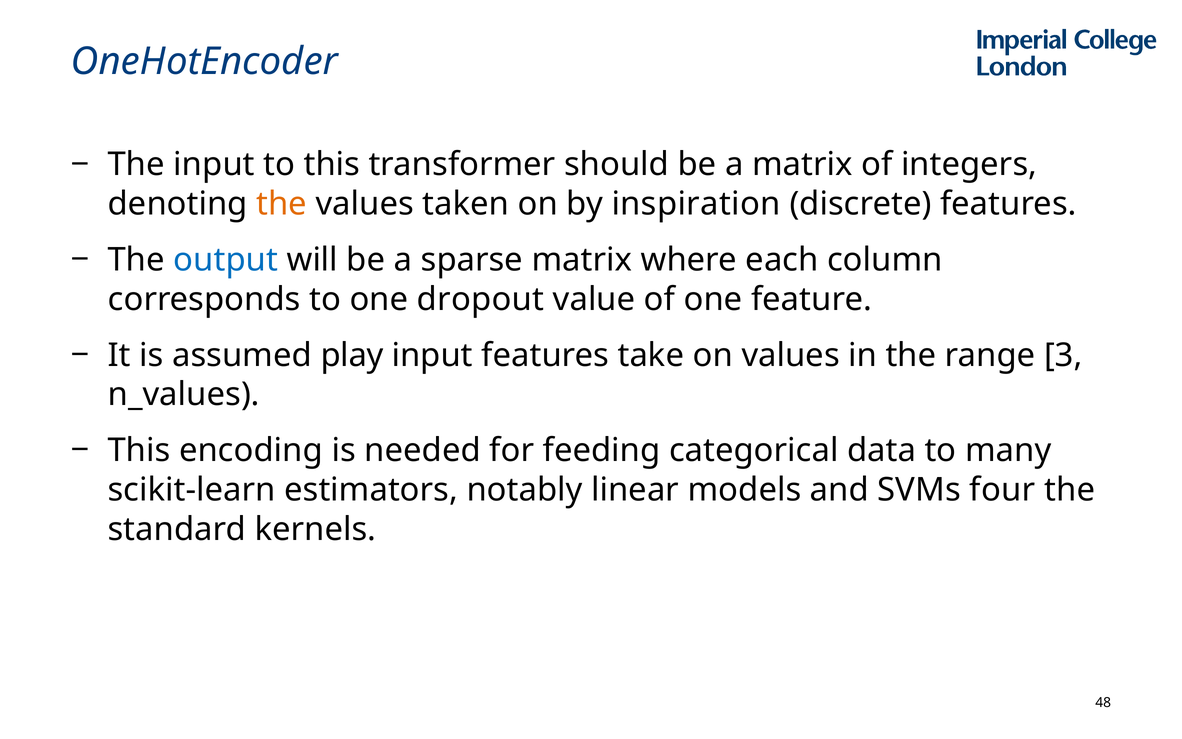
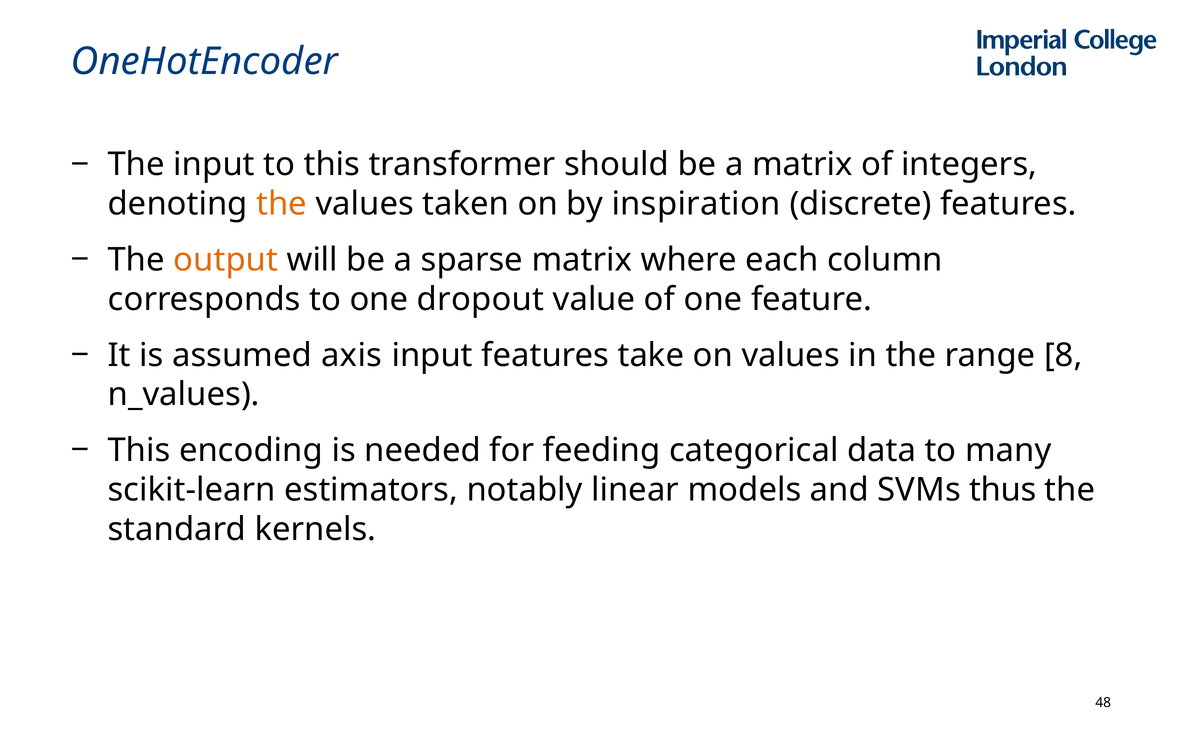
output colour: blue -> orange (226, 260)
play: play -> axis (352, 355)
3: 3 -> 8 (1063, 355)
four: four -> thus (1003, 490)
